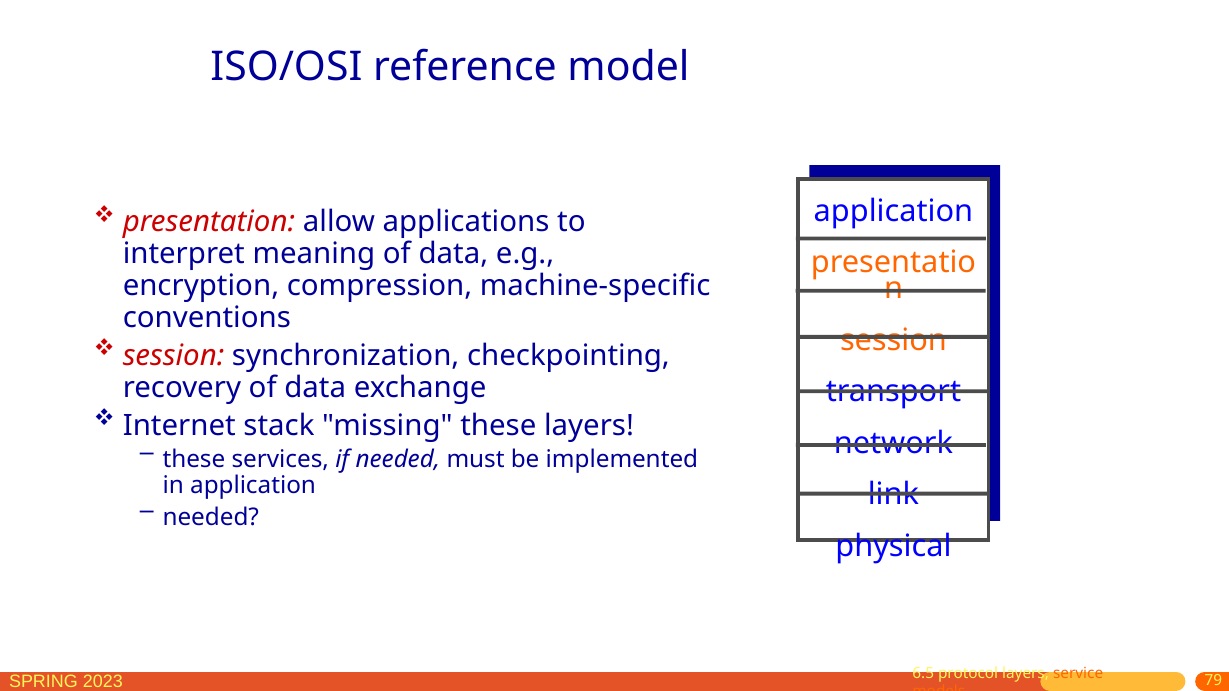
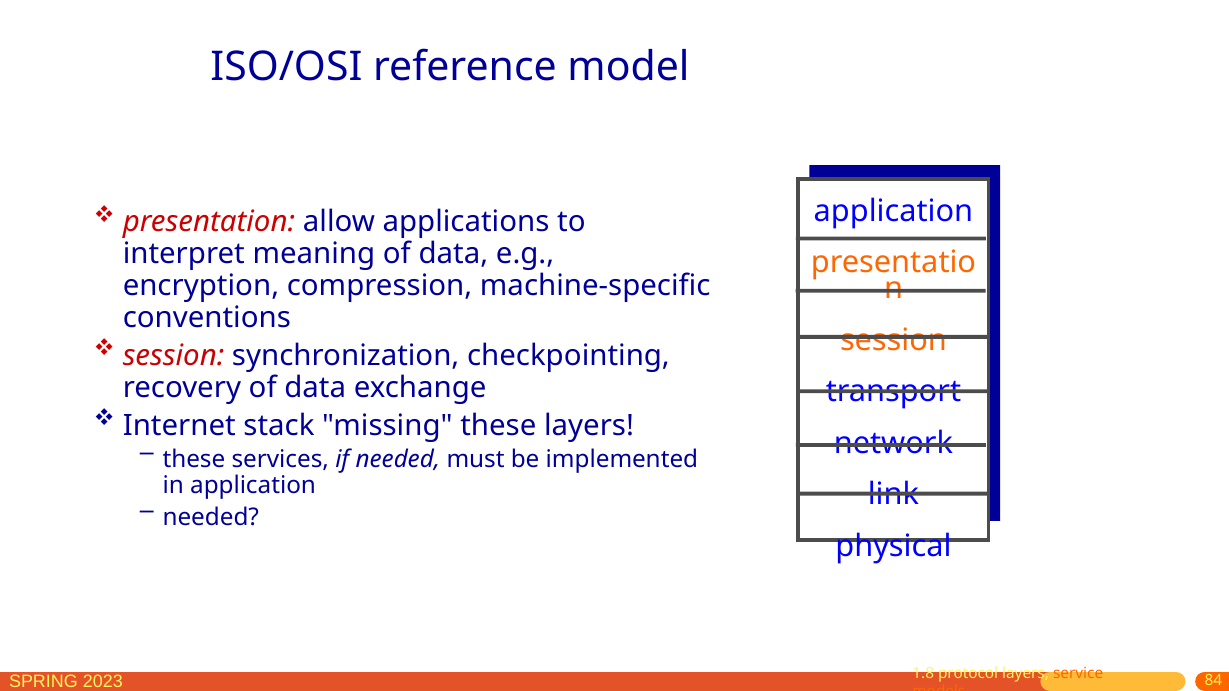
6.5: 6.5 -> 1.8 (923, 674)
79: 79 -> 84 (1213, 680)
